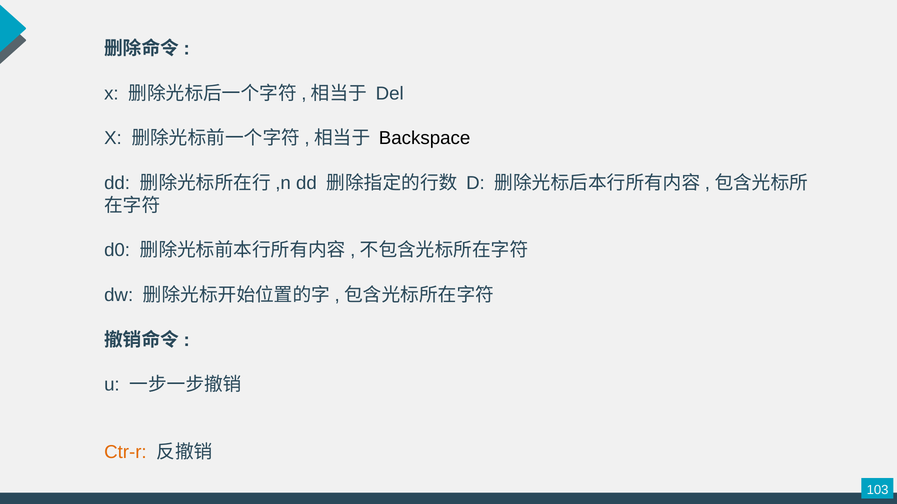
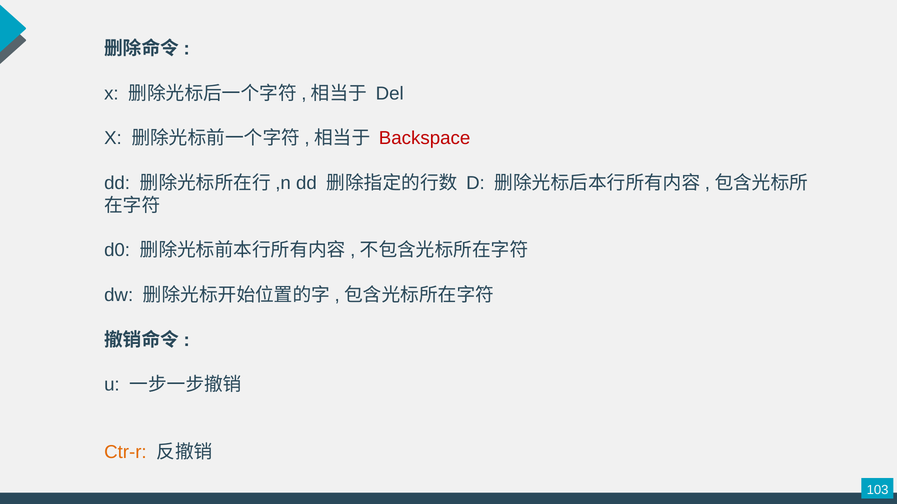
Backspace colour: black -> red (425, 138)
